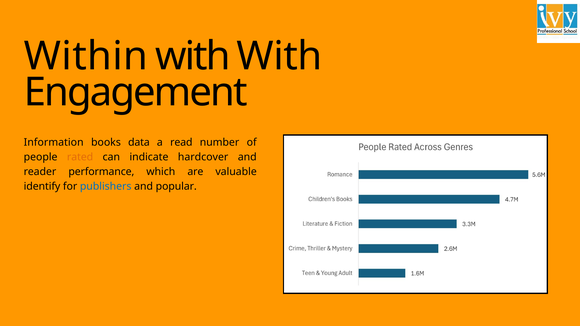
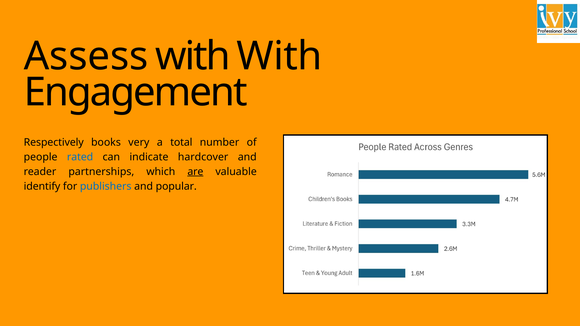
Within: Within -> Assess (86, 56)
Information: Information -> Respectively (54, 142)
data: data -> very (139, 142)
read: read -> total (181, 142)
rated colour: orange -> blue (80, 157)
performance: performance -> partnerships (101, 172)
are underline: none -> present (195, 172)
